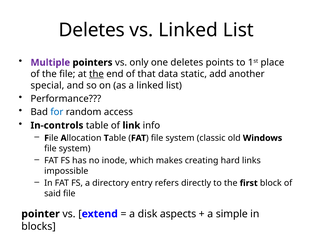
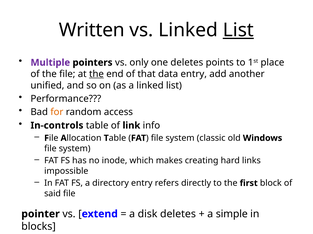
Deletes: Deletes -> Written (92, 30)
List underline: none -> present (238, 30)
data static: static -> entry (194, 74)
special: special -> unified (47, 86)
for colour: blue -> orange (57, 112)
disk aspects: aspects -> deletes (178, 215)
